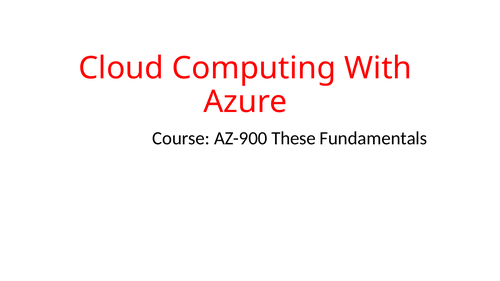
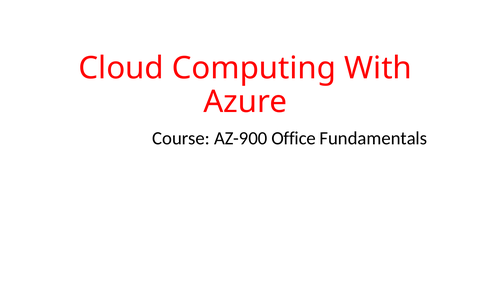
These: These -> Office (294, 138)
